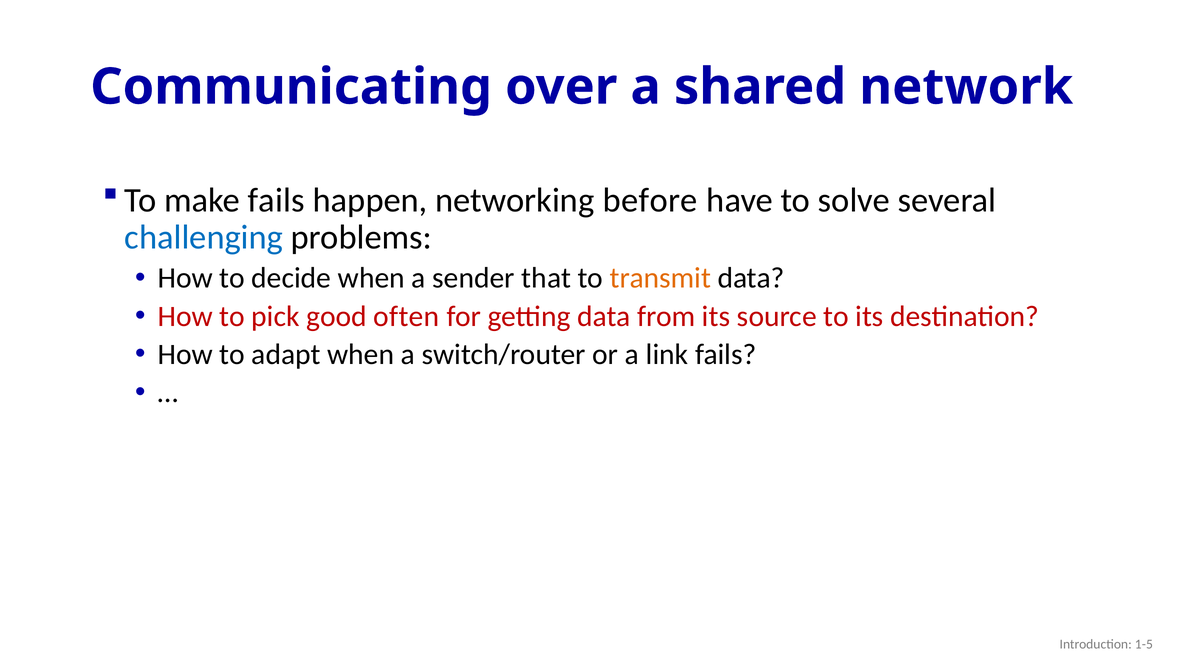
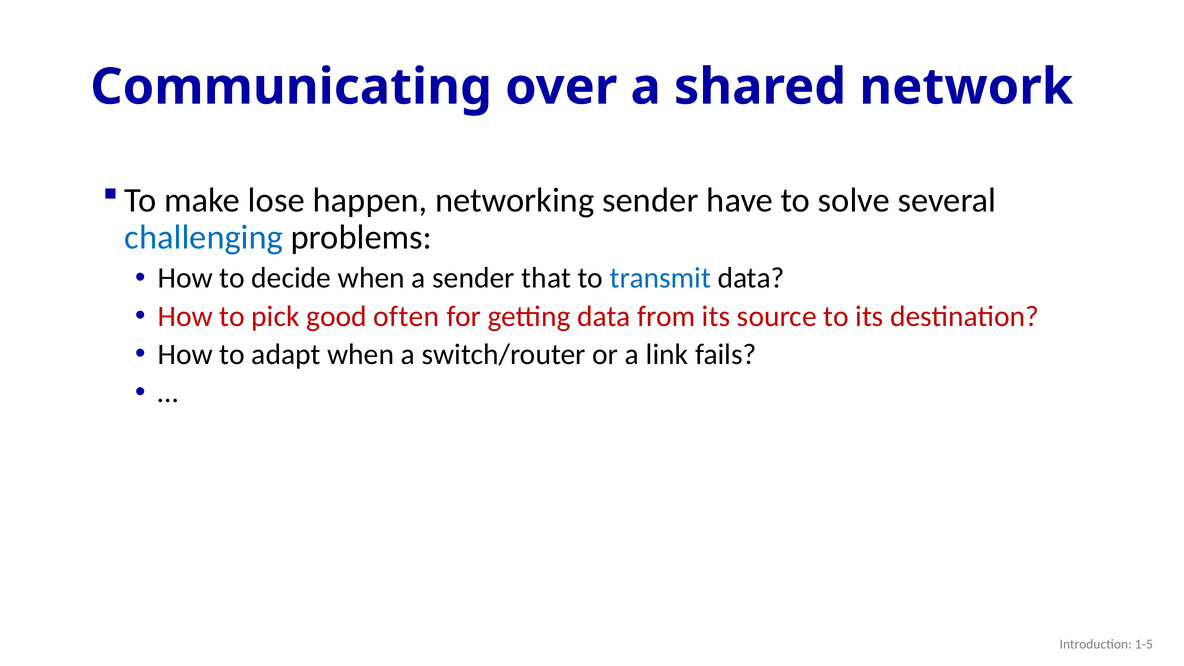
make fails: fails -> lose (276, 200)
networking before: before -> sender (650, 200)
transmit colour: orange -> blue (660, 278)
